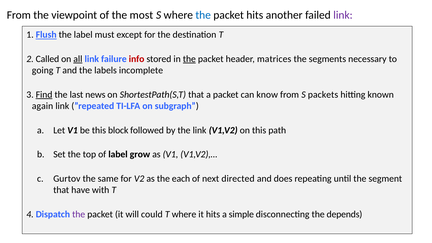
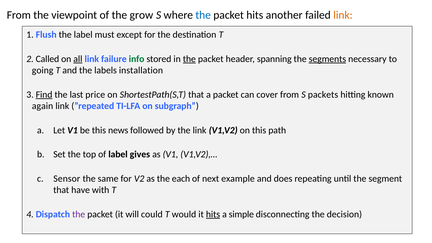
most: most -> grow (141, 15)
link colour: purple -> orange (343, 15)
Flush underline: present -> none (46, 35)
info colour: red -> green (137, 59)
matrices: matrices -> spanning (274, 59)
segments underline: none -> present (327, 59)
incomplete: incomplete -> installation (141, 70)
news: news -> price (95, 95)
know: know -> cover (267, 95)
block: block -> news (118, 130)
grow: grow -> gives (140, 154)
Gurtov: Gurtov -> Sensor (67, 179)
directed: directed -> example (238, 179)
T where: where -> would (184, 214)
hits underline: none -> present (213, 214)
depends: depends -> decision (344, 214)
